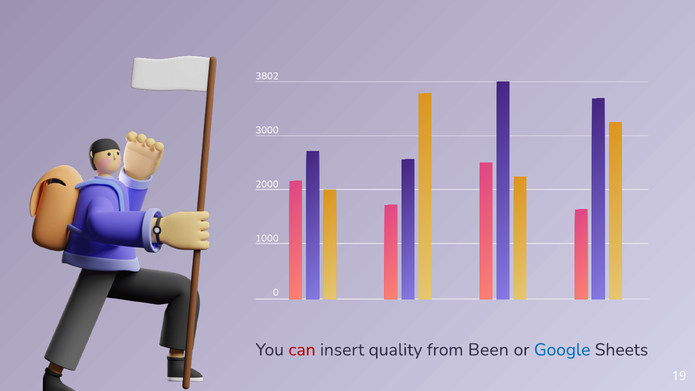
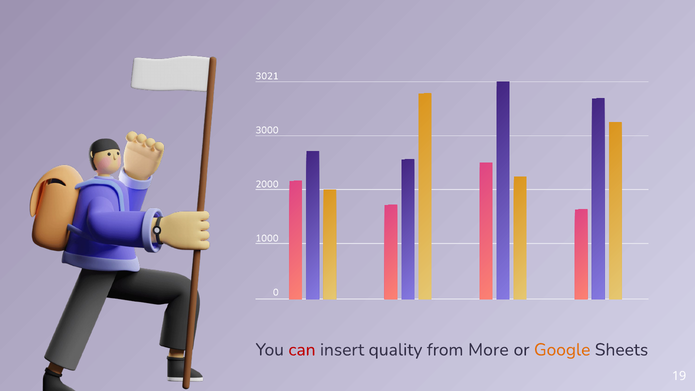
3802: 3802 -> 3021 (267, 76)
Been: Been -> More (488, 350)
Google colour: blue -> orange (562, 350)
